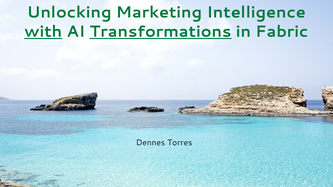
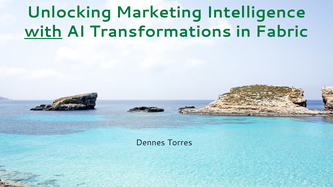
Transformations underline: present -> none (160, 32)
